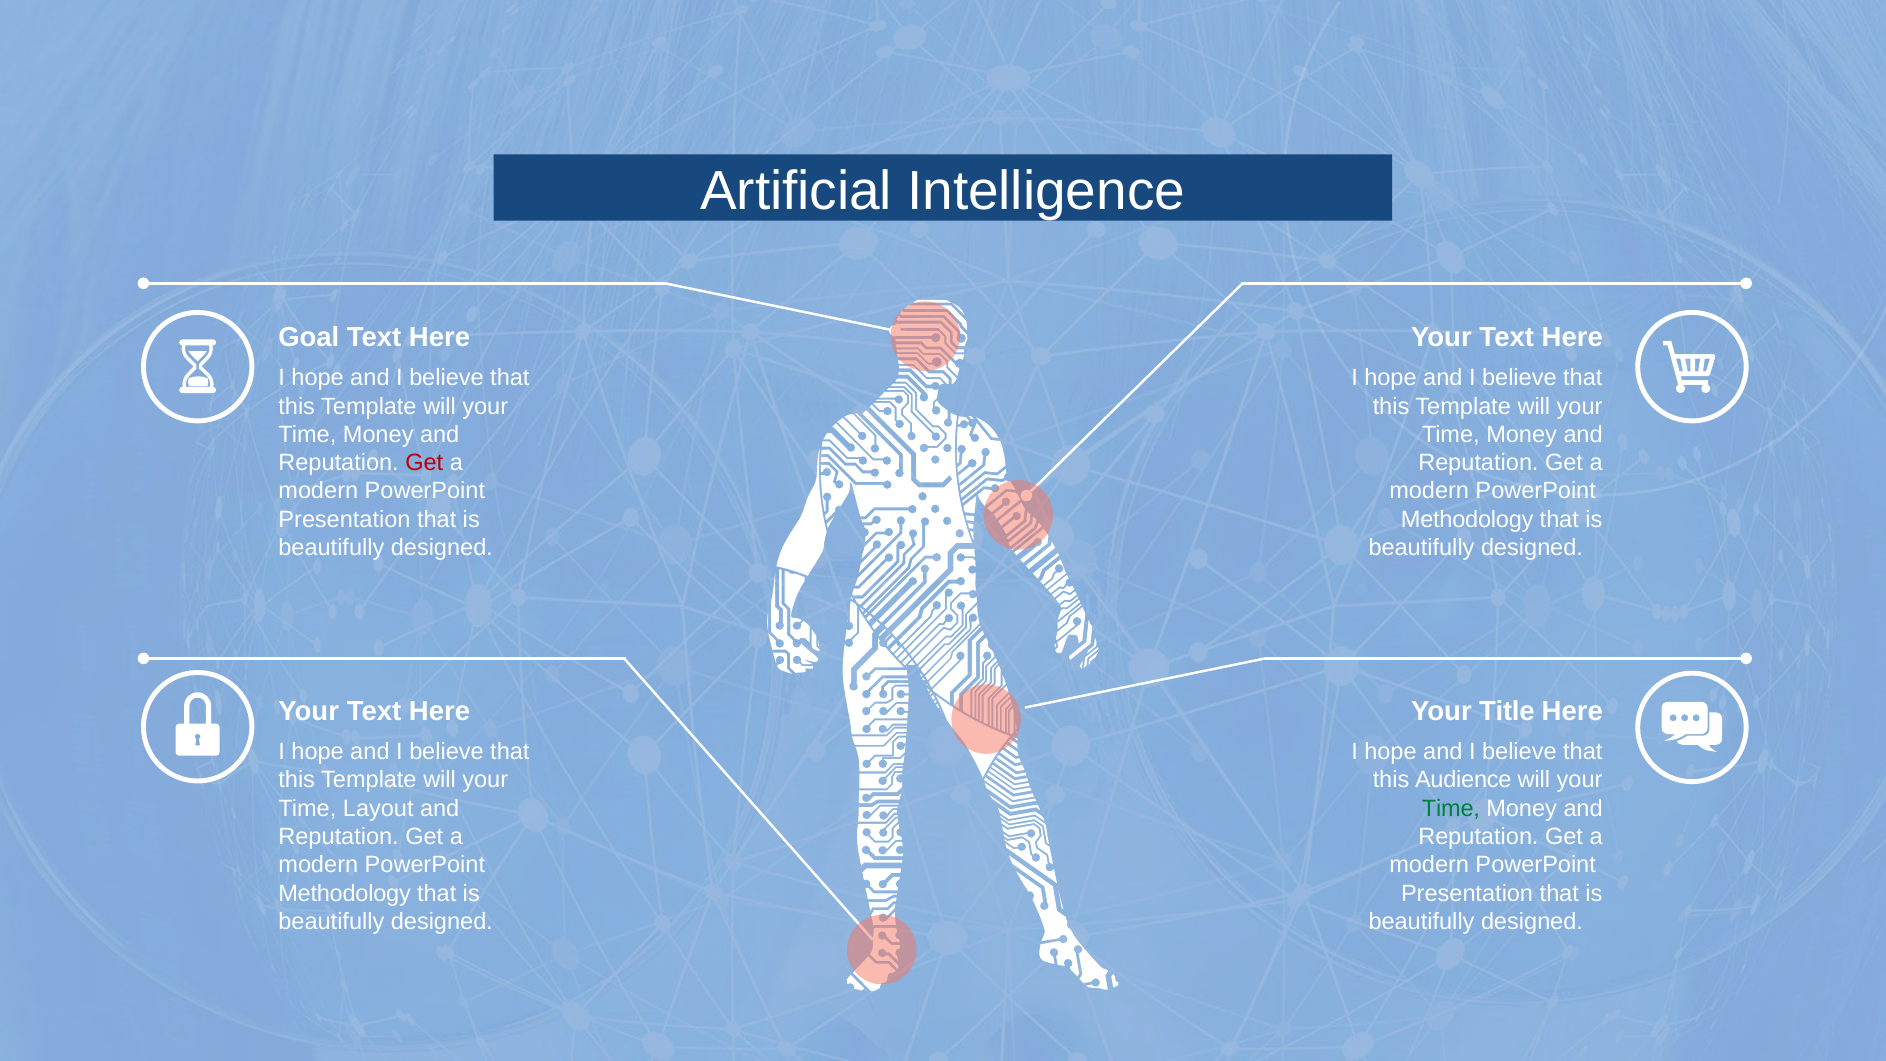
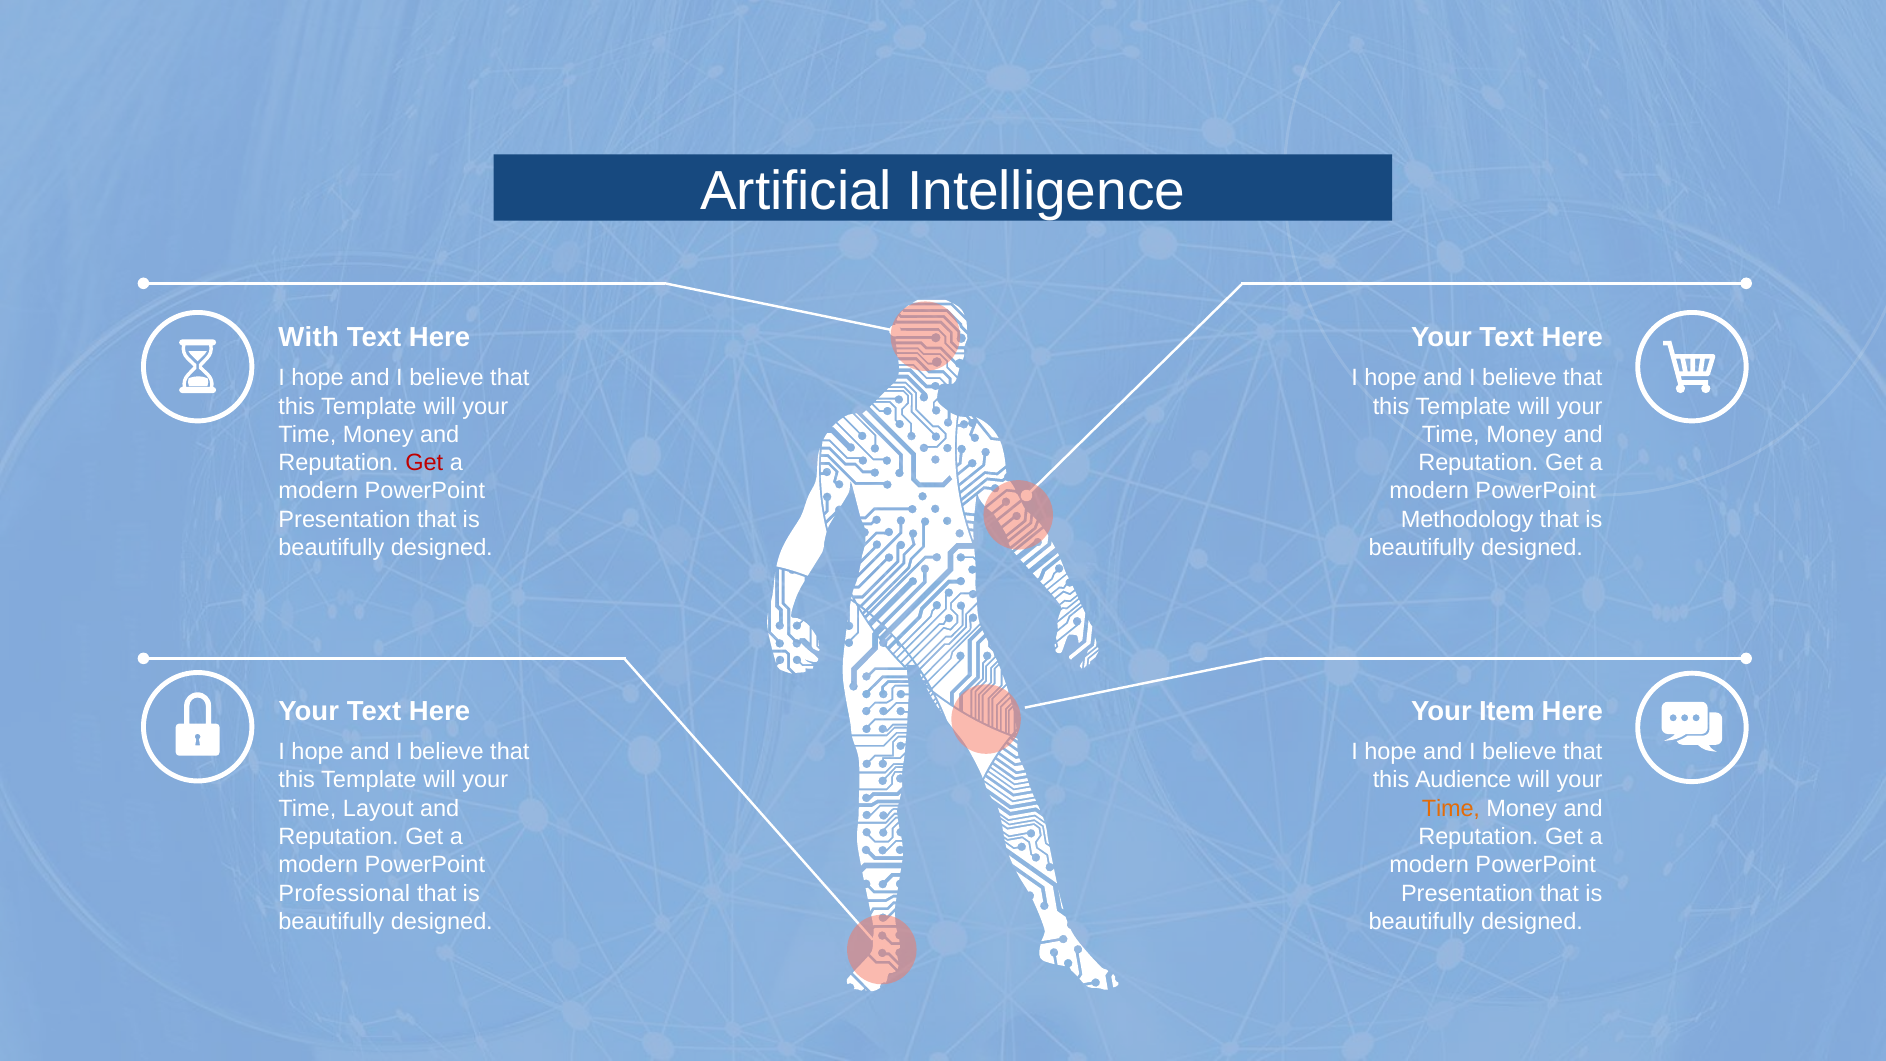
Goal: Goal -> With (309, 338)
Title: Title -> Item (1507, 712)
Time colour: green -> orange (1451, 808)
Methodology: Methodology -> Professional (344, 893)
